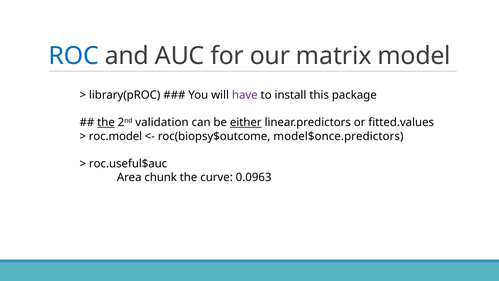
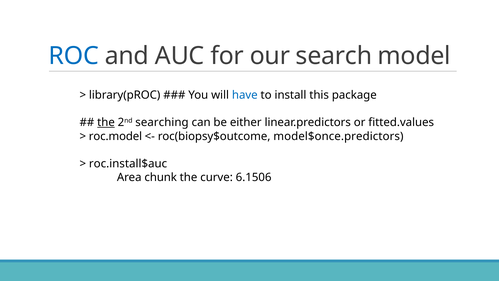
matrix: matrix -> search (334, 56)
have colour: purple -> blue (245, 95)
validation: validation -> searching (162, 122)
either underline: present -> none (246, 122)
roc.useful$auc: roc.useful$auc -> roc.install$auc (128, 164)
0.0963: 0.0963 -> 6.1506 (254, 177)
